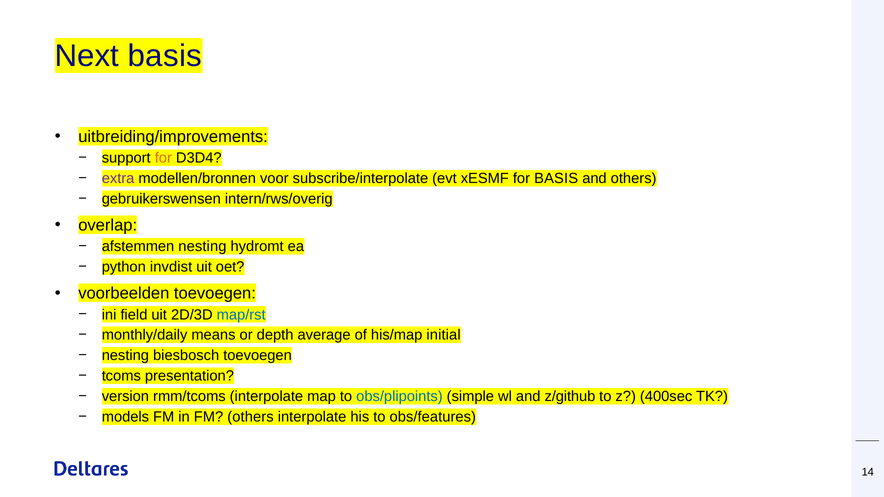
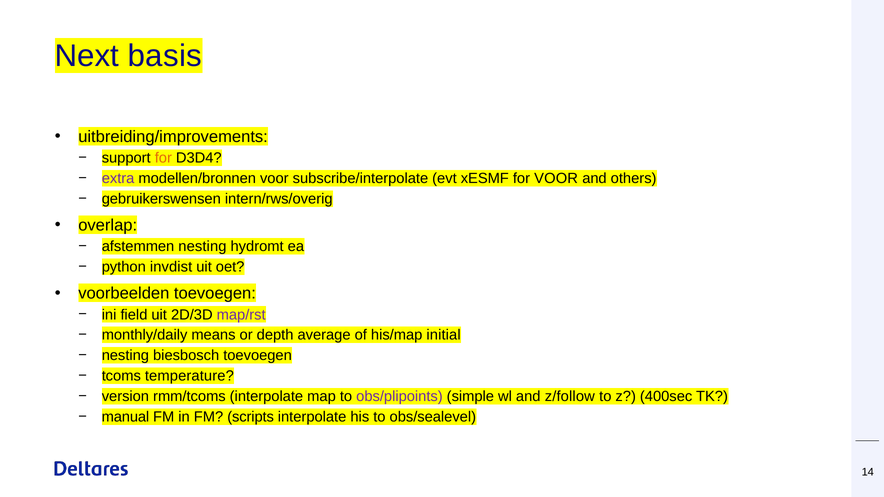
for BASIS: BASIS -> VOOR (556, 179)
map/rst colour: blue -> purple (241, 315)
presentation: presentation -> temperature (189, 376)
obs/plipoints colour: blue -> purple (399, 397)
z/github: z/github -> z/follow (570, 397)
models: models -> manual (125, 417)
FM others: others -> scripts (251, 417)
obs/features: obs/features -> obs/sealevel (433, 417)
